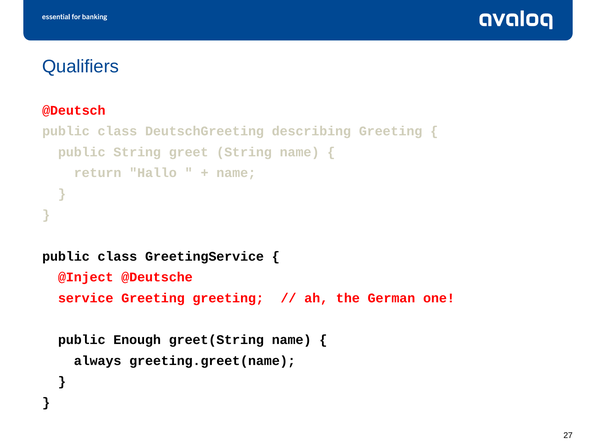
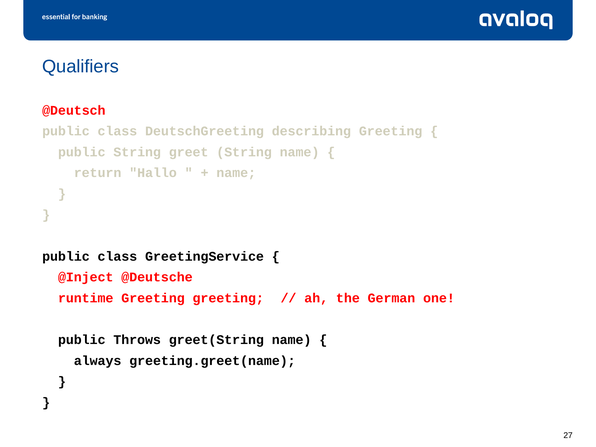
service: service -> runtime (86, 298)
Enough: Enough -> Throws (137, 340)
